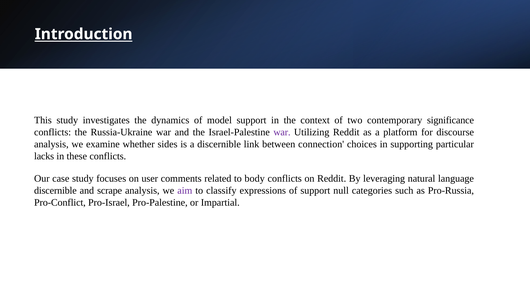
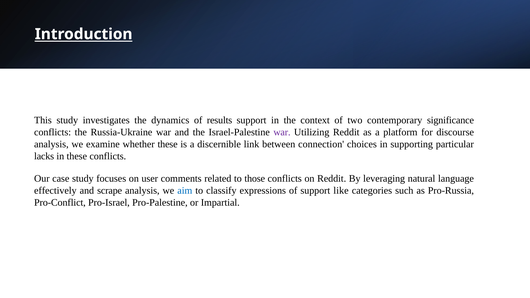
model: model -> results (220, 120)
whether sides: sides -> these (168, 144)
to body: body -> those (255, 179)
discernible: discernible -> effectively (55, 191)
aim colour: purple -> blue (185, 191)
null: null -> like (341, 191)
